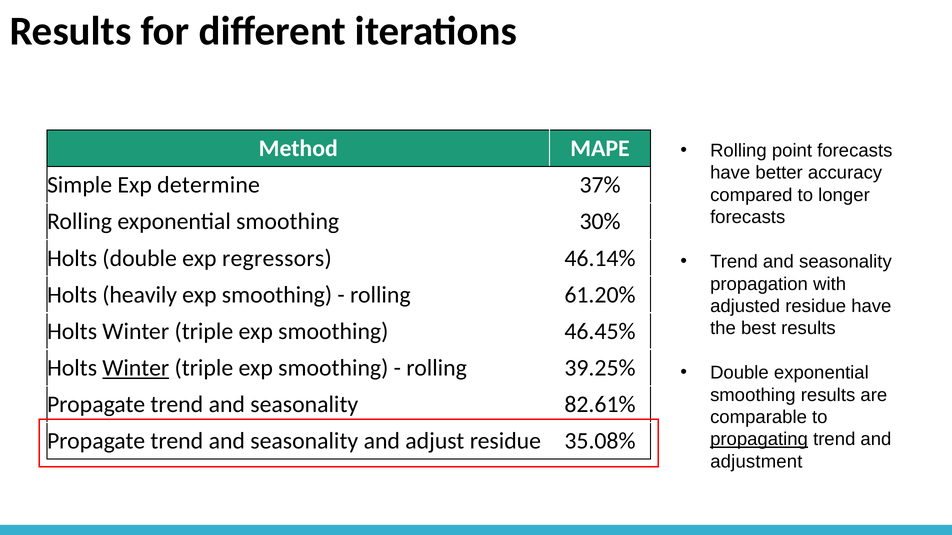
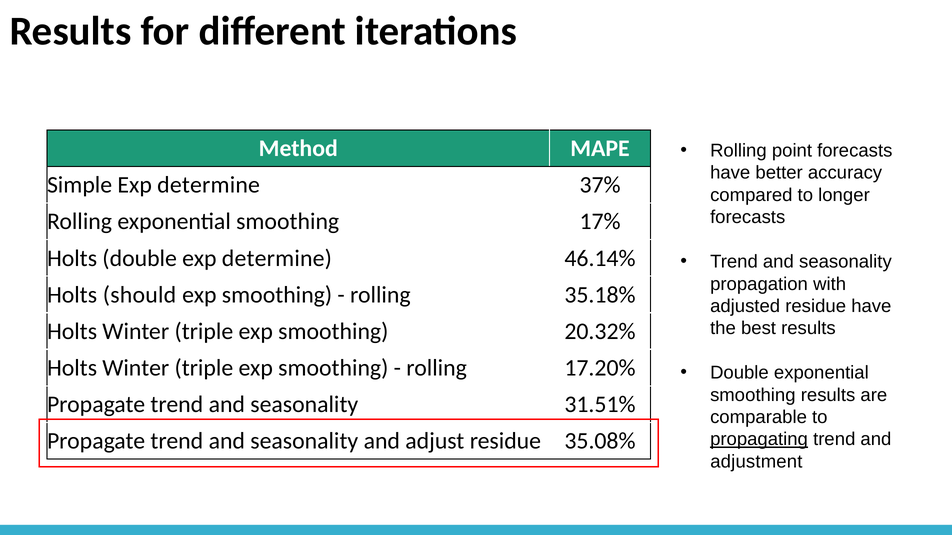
30%: 30% -> 17% (600, 222)
double exp regressors: regressors -> determine (277, 258)
heavily: heavily -> should (140, 295)
61.20%: 61.20% -> 35.18% (600, 295)
46.45%: 46.45% -> 20.32% (600, 332)
Winter underline: present -> none (136, 368)
39.25%: 39.25% -> 17.20% (600, 368)
82.61%: 82.61% -> 31.51% (600, 405)
